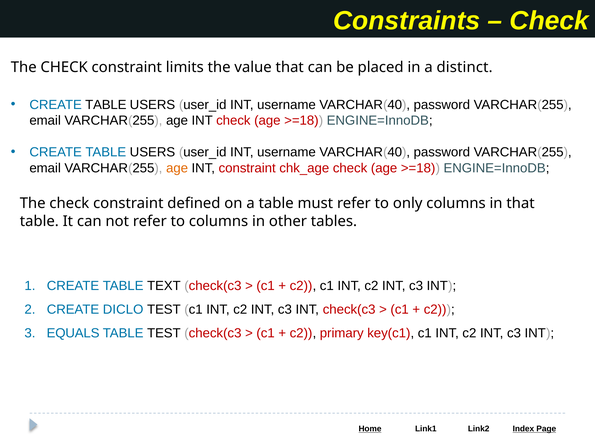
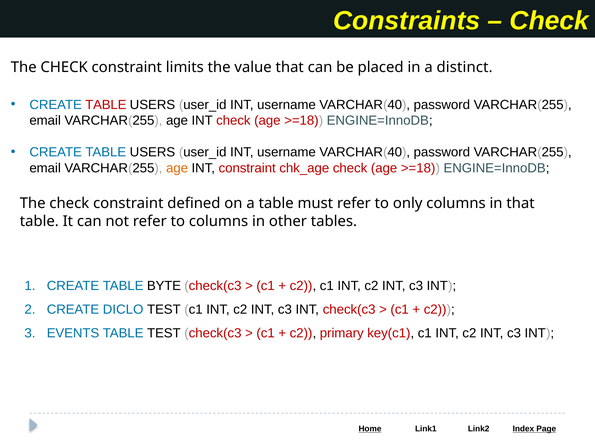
TABLE colour: black -> red (106, 105)
TEXT: TEXT -> BYTE (164, 286)
EQUALS: EQUALS -> EVENTS (73, 333)
